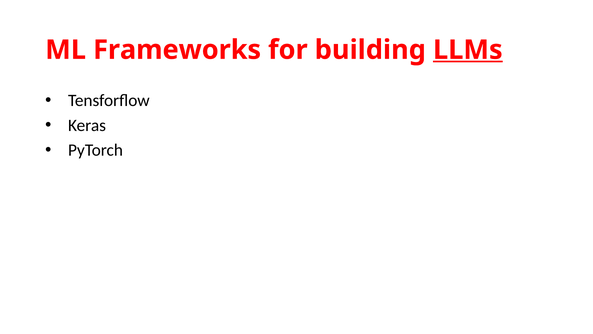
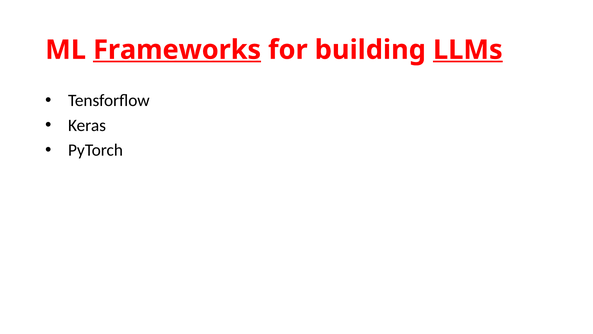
Frameworks underline: none -> present (177, 50)
